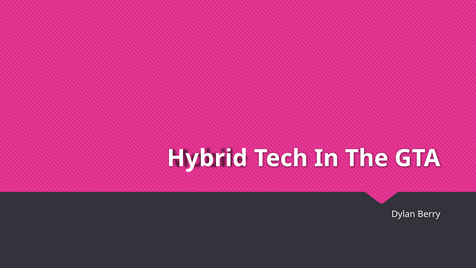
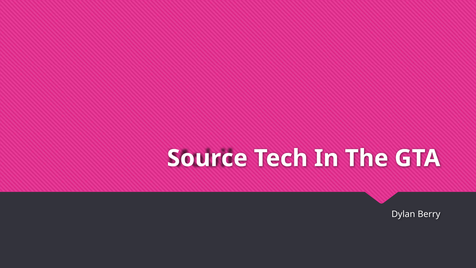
Hybrid: Hybrid -> Source (207, 158)
